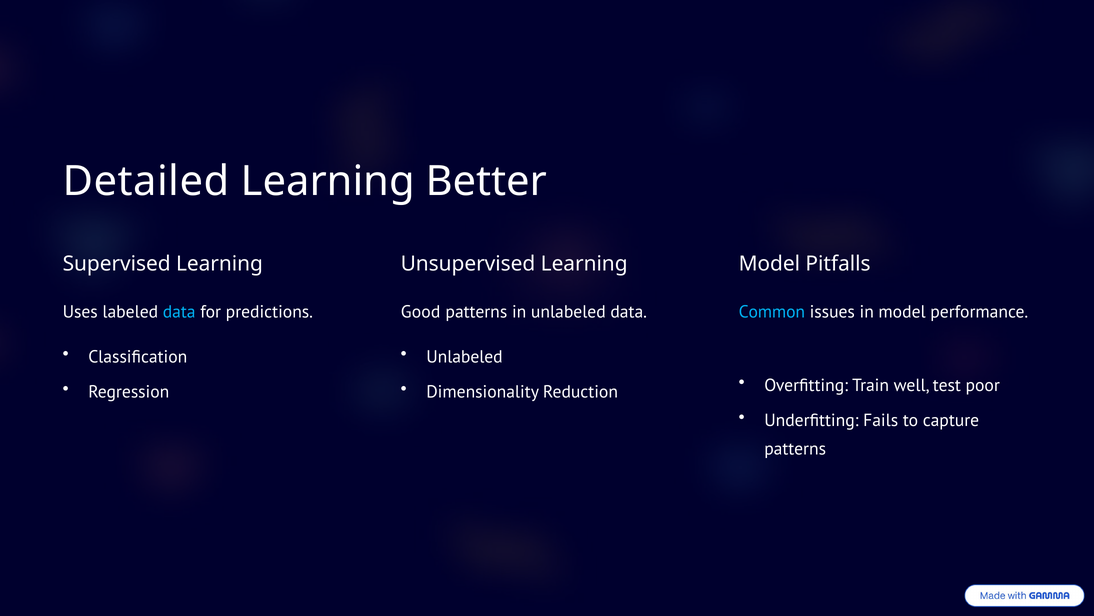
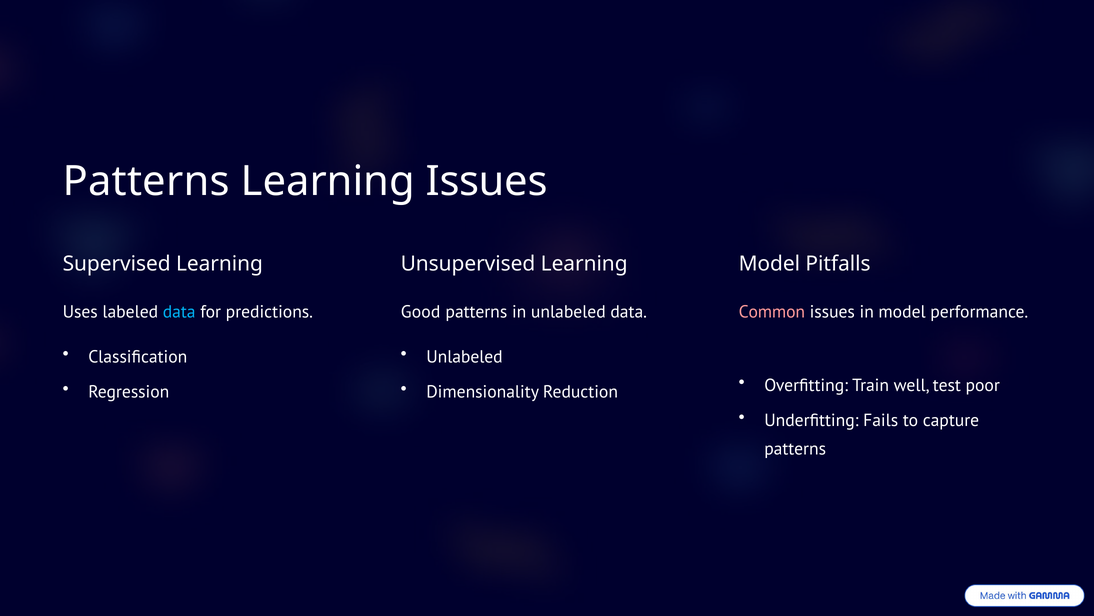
Detailed: Detailed -> Patterns (146, 181)
Learning Better: Better -> Issues (487, 181)
Common colour: light blue -> pink (772, 312)
